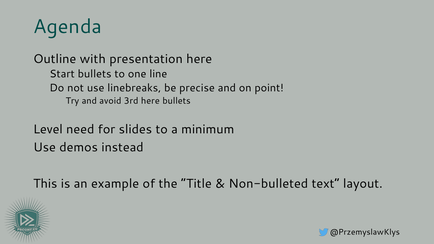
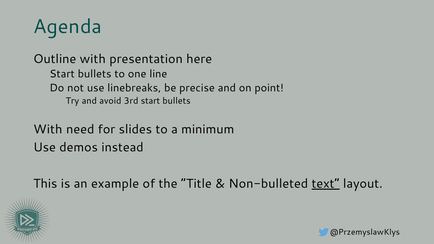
3rd here: here -> start (150, 101)
Level: Level -> With (48, 129)
text underline: none -> present (326, 184)
